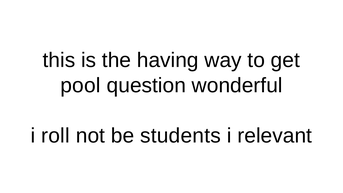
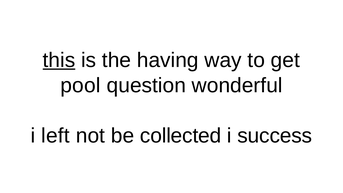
this underline: none -> present (59, 60)
roll: roll -> left (55, 136)
students: students -> collected (181, 136)
relevant: relevant -> success (275, 136)
